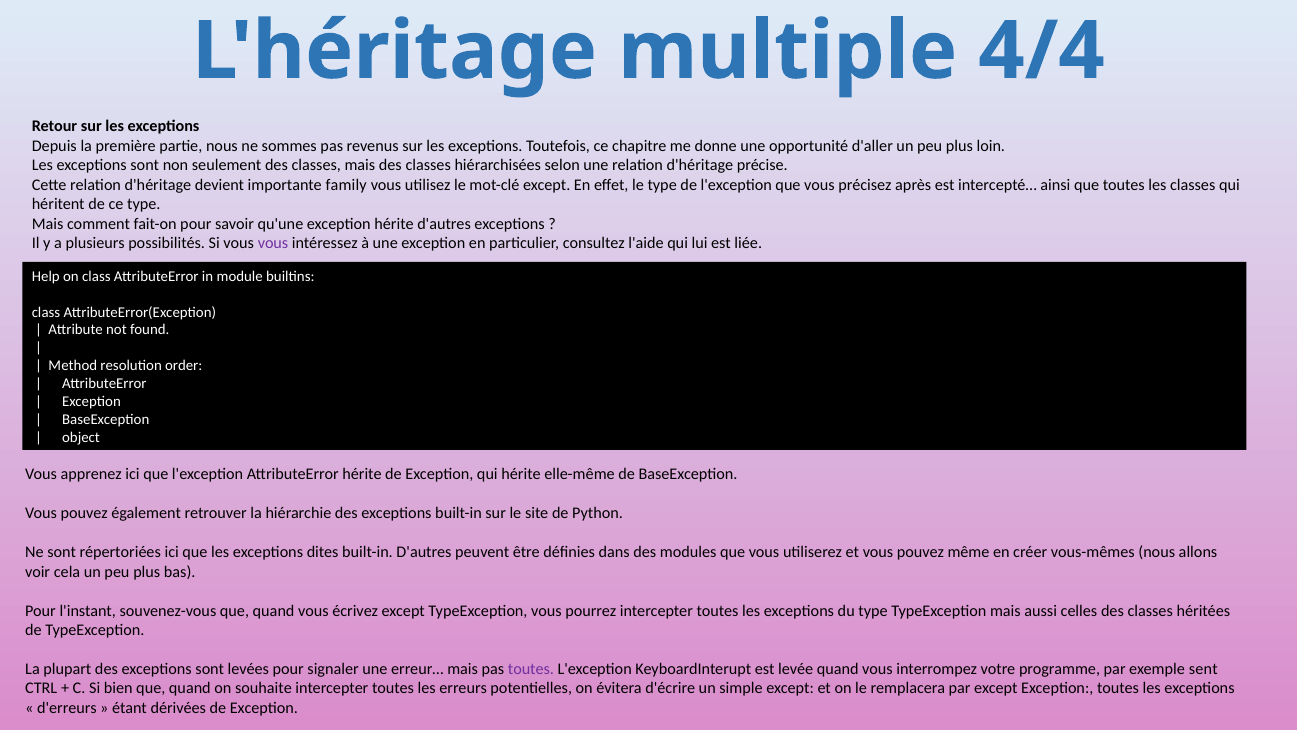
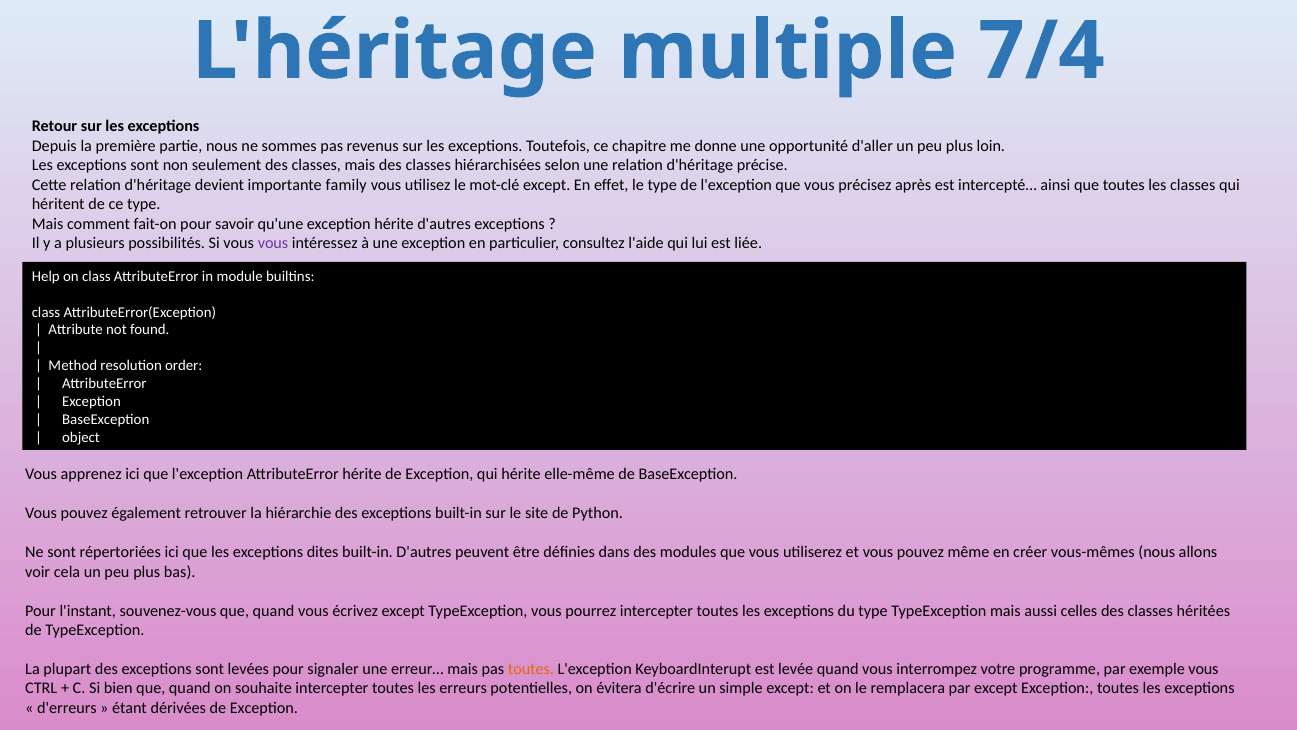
4/4: 4/4 -> 7/4 (1041, 51)
toutes colour: purple -> orange (531, 669)
exemple sent: sent -> vous (1203, 669)
